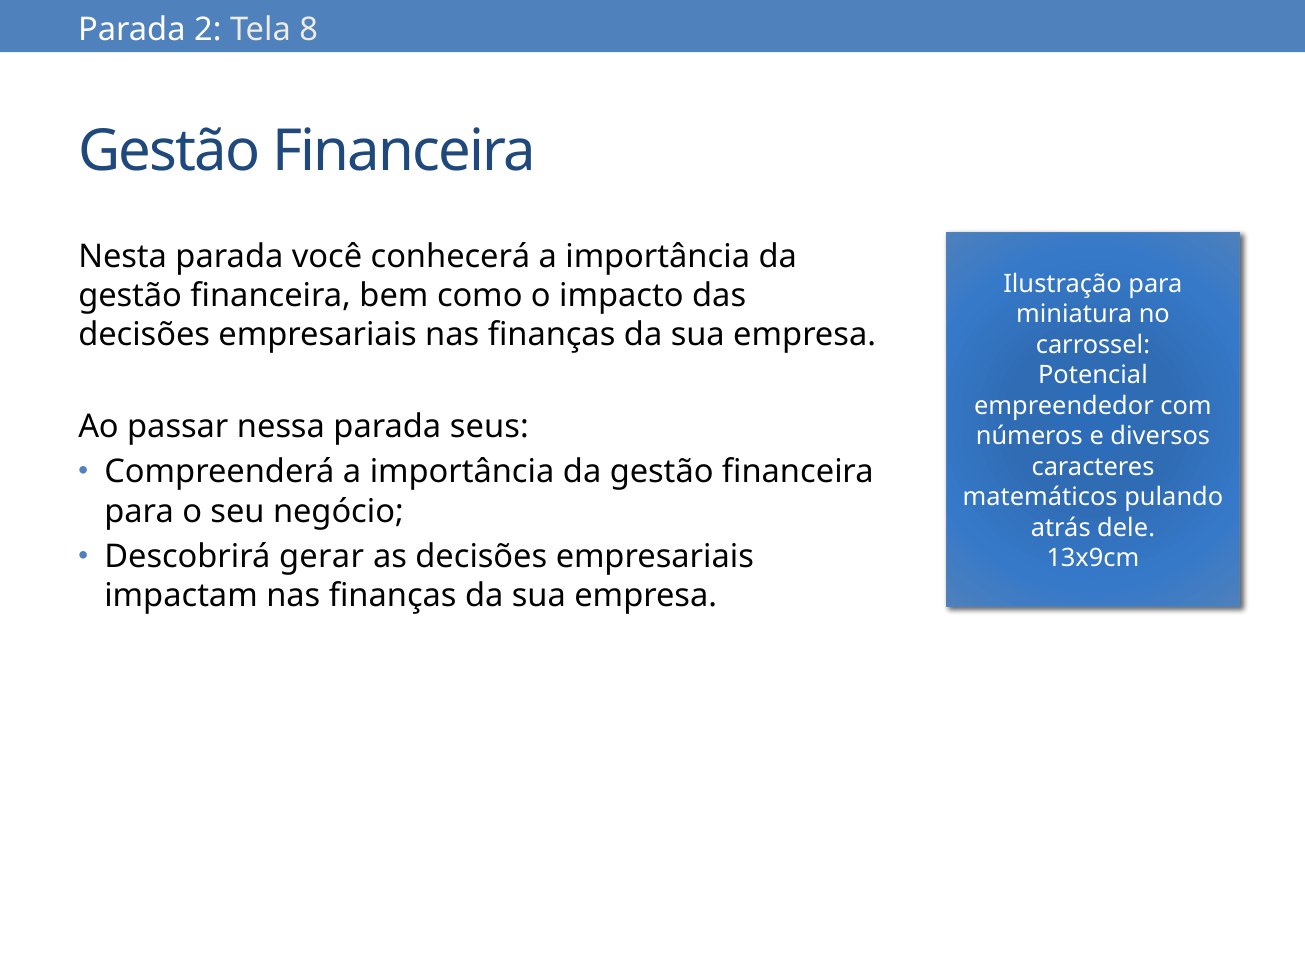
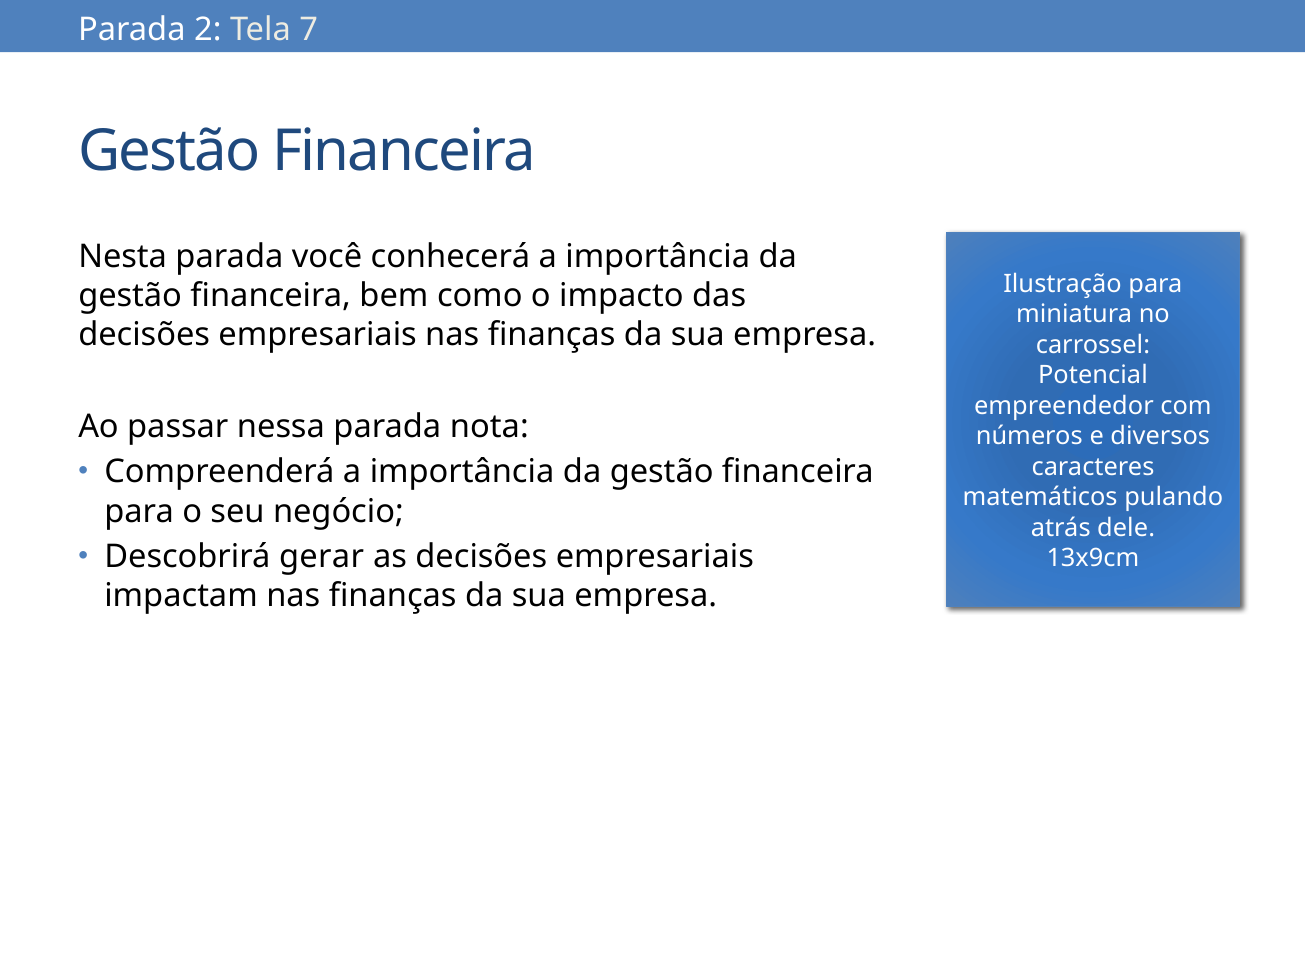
8: 8 -> 7 (309, 29)
seus: seus -> nota (489, 426)
